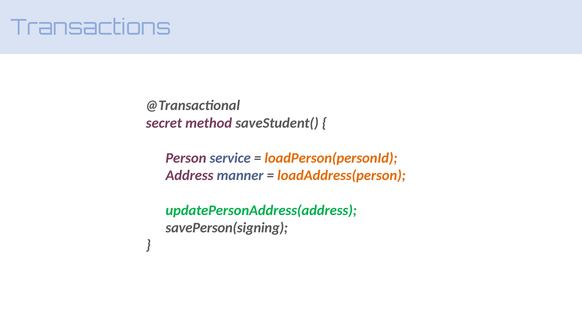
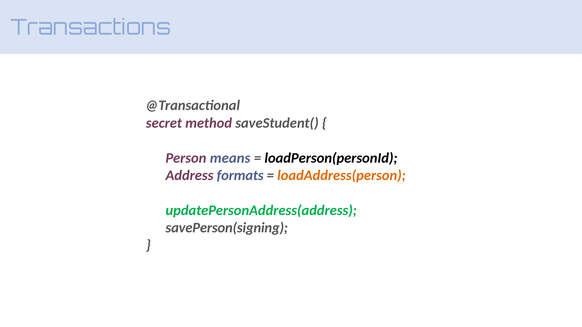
service: service -> means (230, 158)
loadPerson(personId colour: orange -> black (331, 158)
manner: manner -> formats (240, 176)
